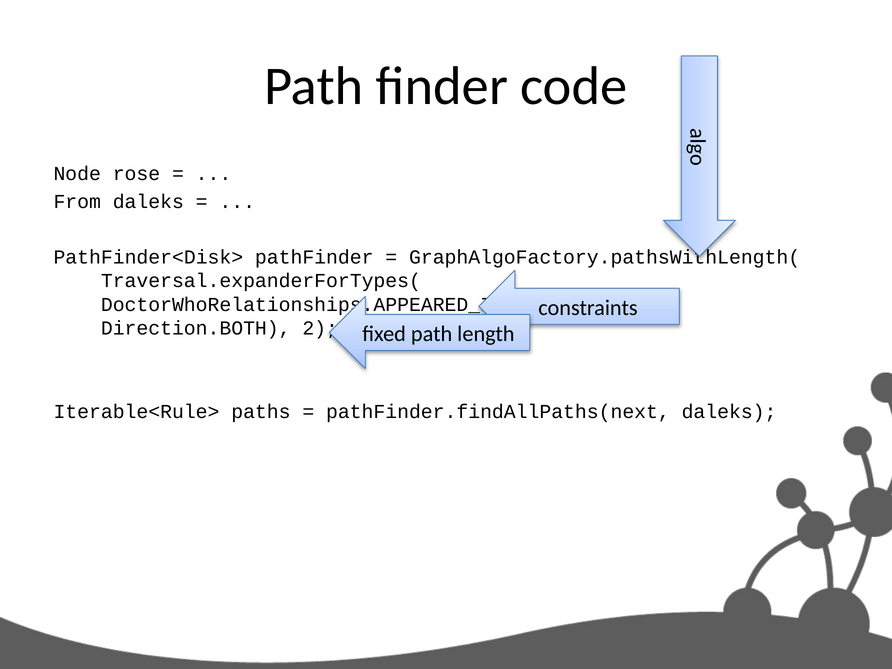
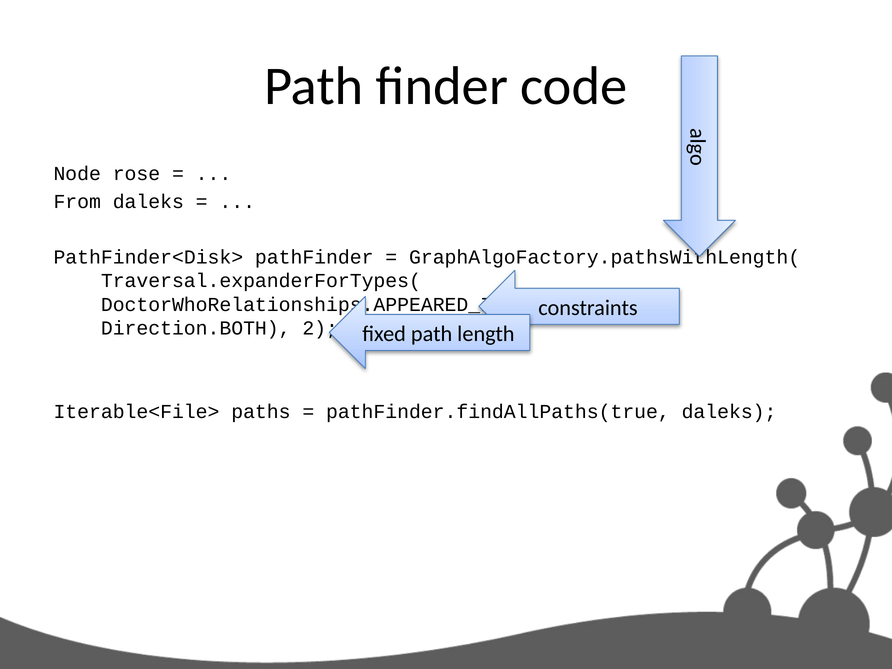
Iterable<Rule>: Iterable<Rule> -> Iterable<File> (136, 412)
pathFinder.findAllPaths(next: pathFinder.findAllPaths(next -> pathFinder.findAllPaths(true (498, 412)
